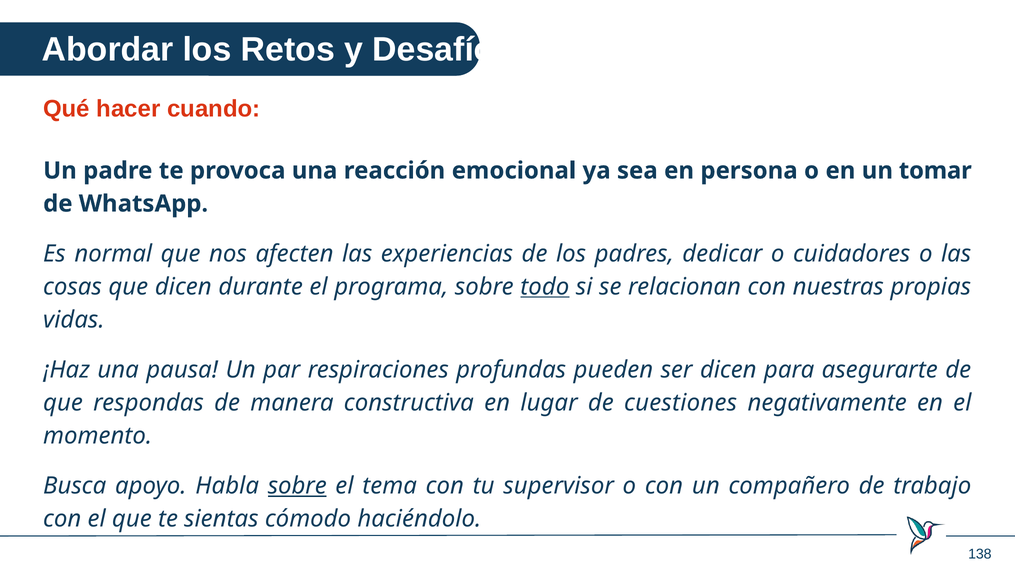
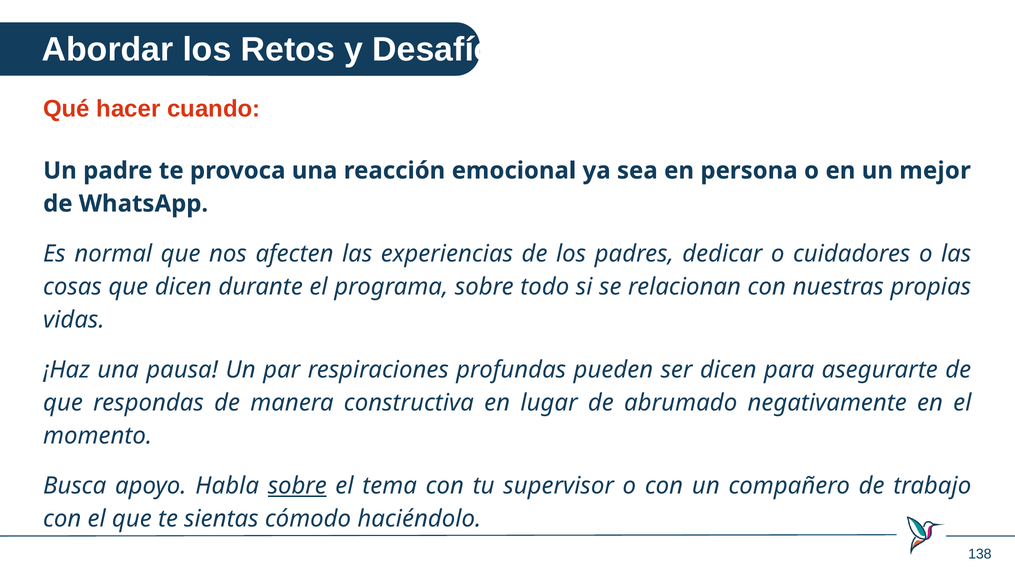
tomar: tomar -> mejor (935, 171)
todo underline: present -> none (545, 287)
cuestiones: cuestiones -> abrumado (681, 403)
